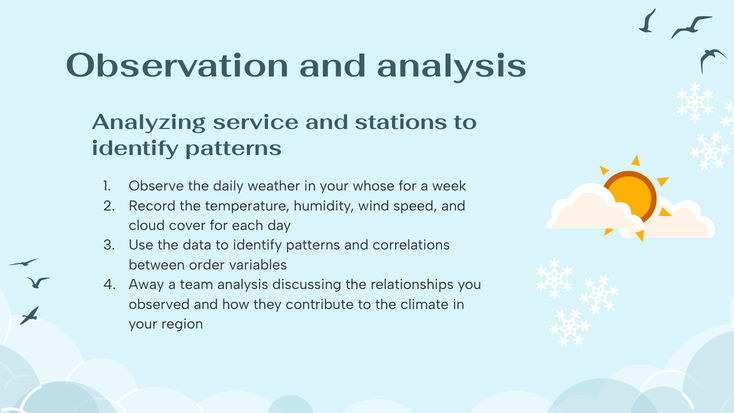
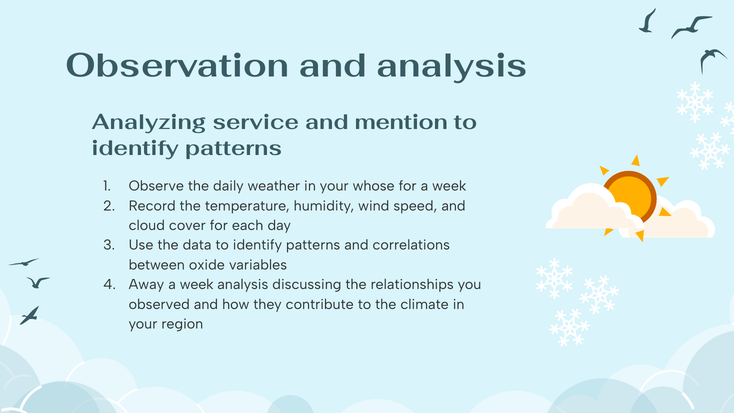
stations: stations -> mention (401, 122)
order: order -> oxide (207, 265)
team: team -> week (197, 285)
